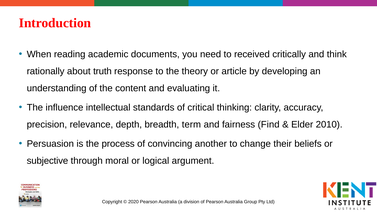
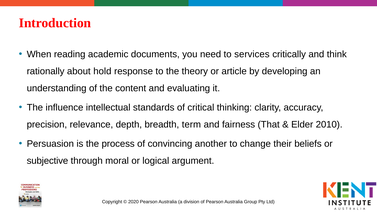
received: received -> services (252, 54)
truth: truth -> hold (102, 71)
Find: Find -> That (269, 125)
